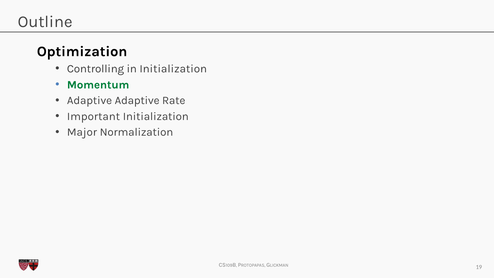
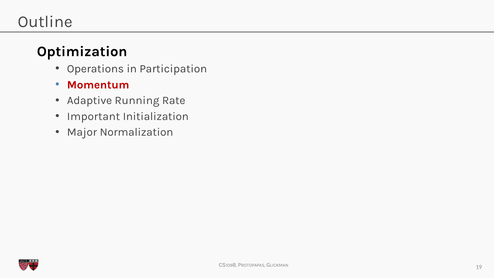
Controlling: Controlling -> Operations (95, 69)
in Initialization: Initialization -> Participation (173, 69)
Momentum colour: green -> red (98, 85)
Adaptive Adaptive: Adaptive -> Running (137, 101)
